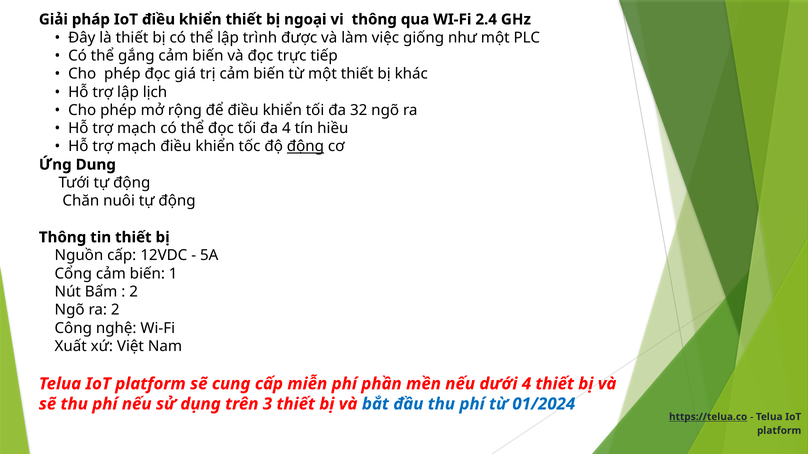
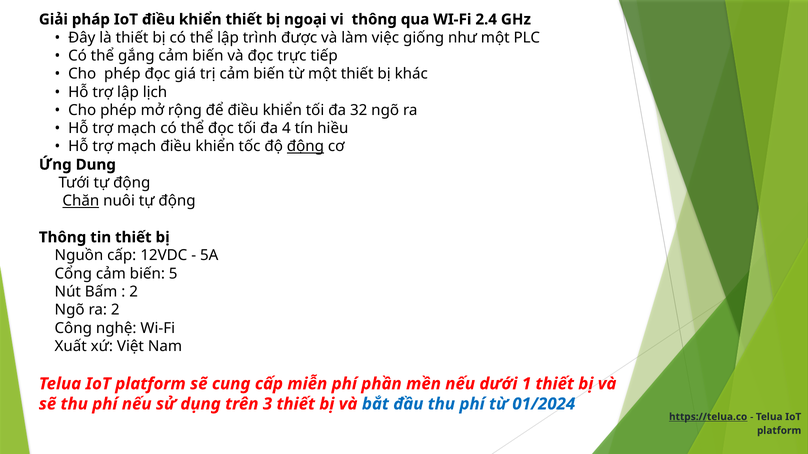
Chăn underline: none -> present (81, 201)
1: 1 -> 5 (173, 274)
dưới 4: 4 -> 1 (527, 384)
